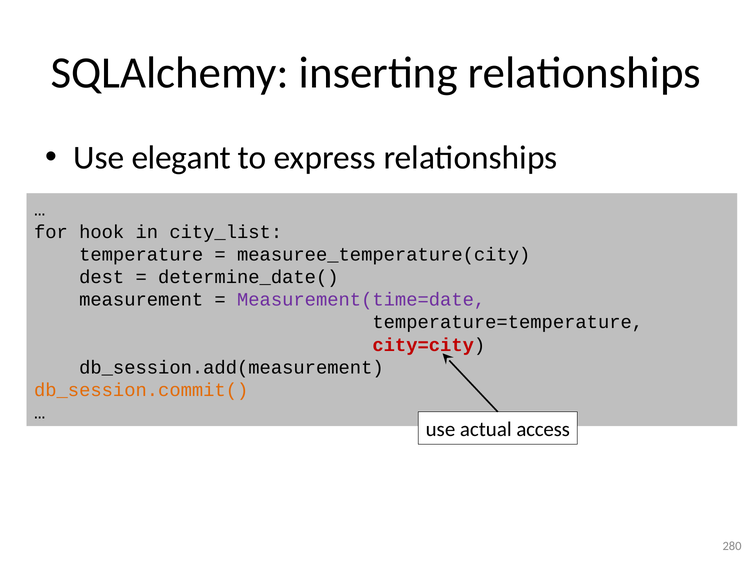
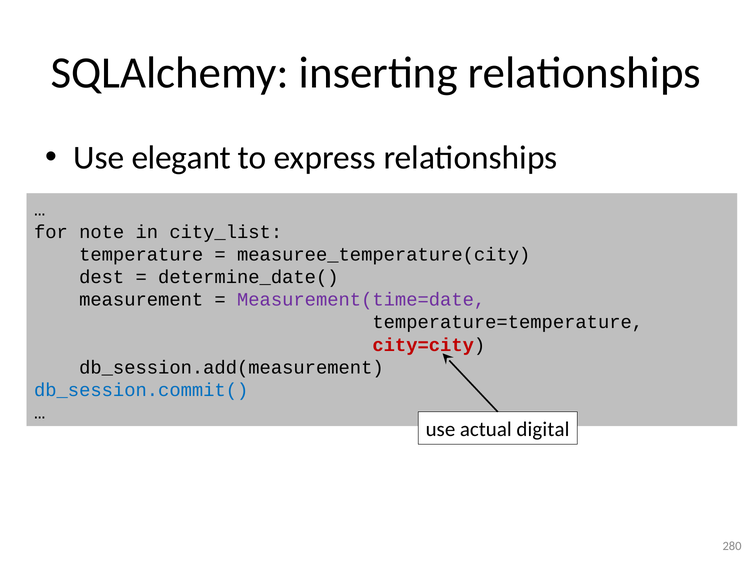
hook: hook -> note (102, 232)
db_session.commit( colour: orange -> blue (141, 390)
access: access -> digital (543, 430)
